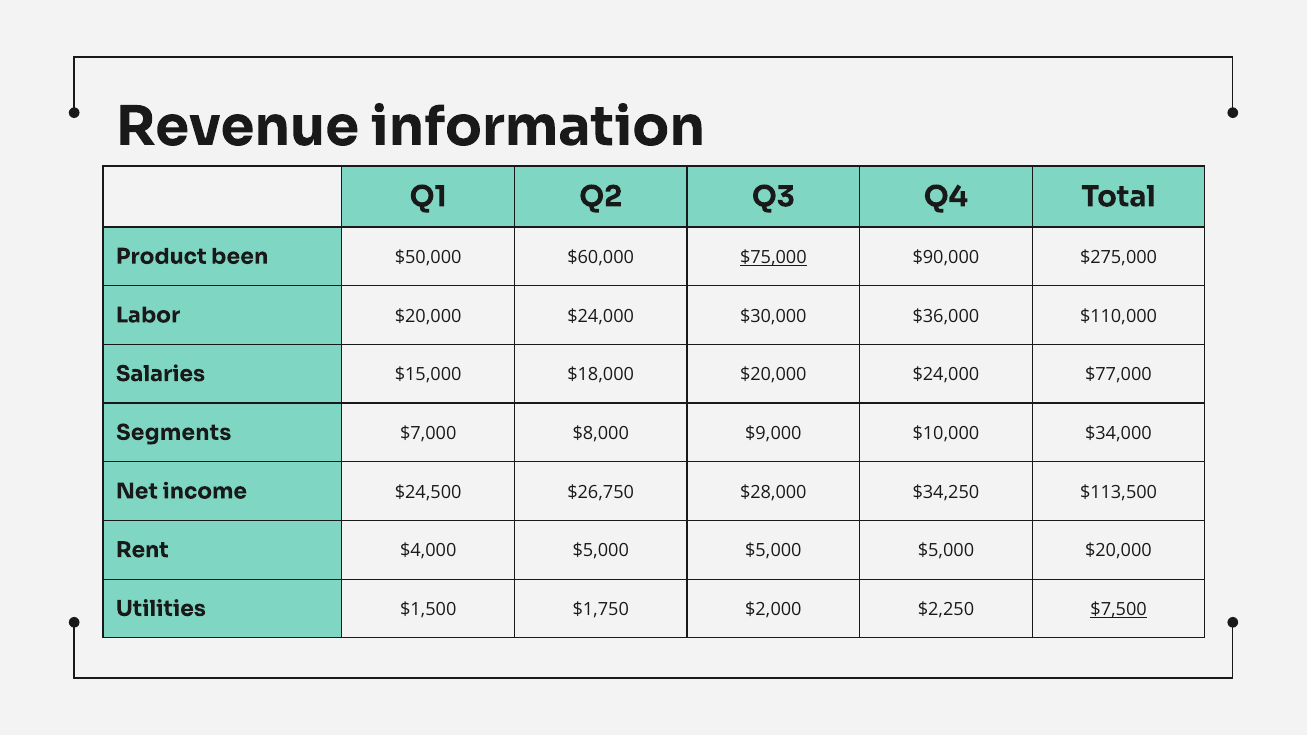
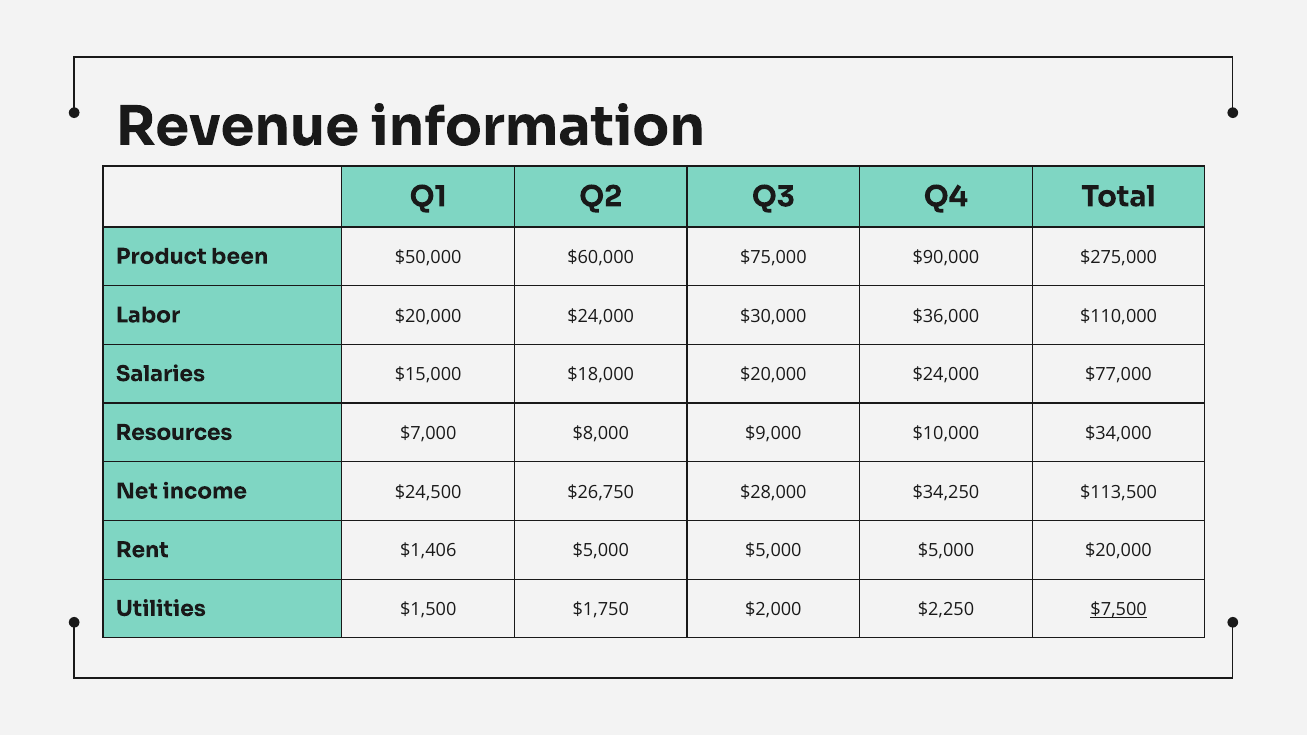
$75,000 underline: present -> none (773, 257)
Segments: Segments -> Resources (174, 433)
$4,000: $4,000 -> $1,406 (428, 551)
